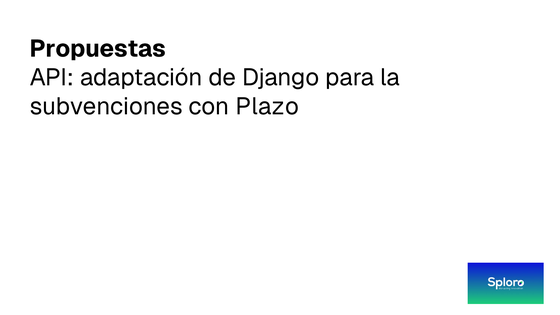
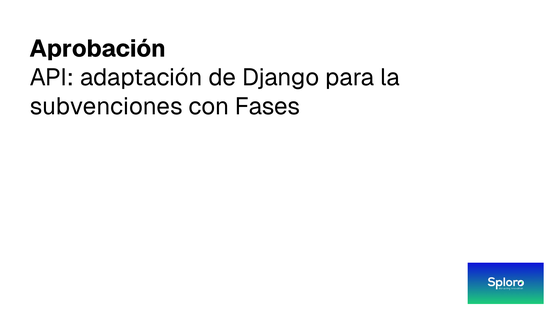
Propuestas: Propuestas -> Aprobación (98, 49)
Plazo: Plazo -> Fases (267, 107)
